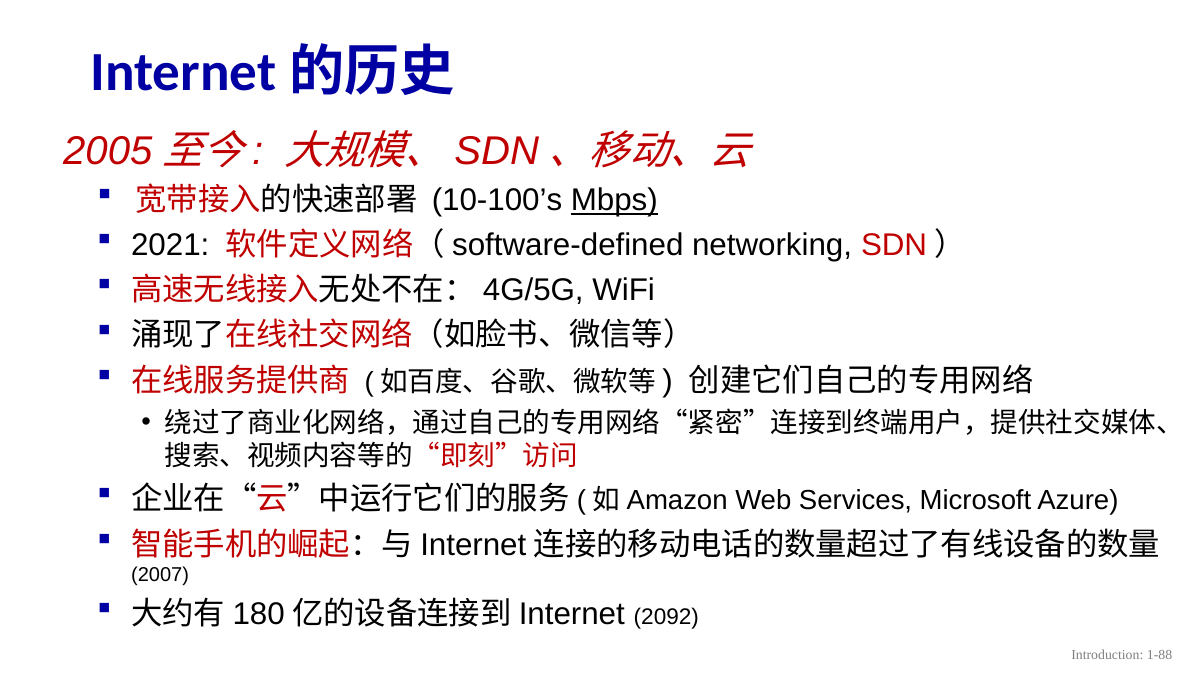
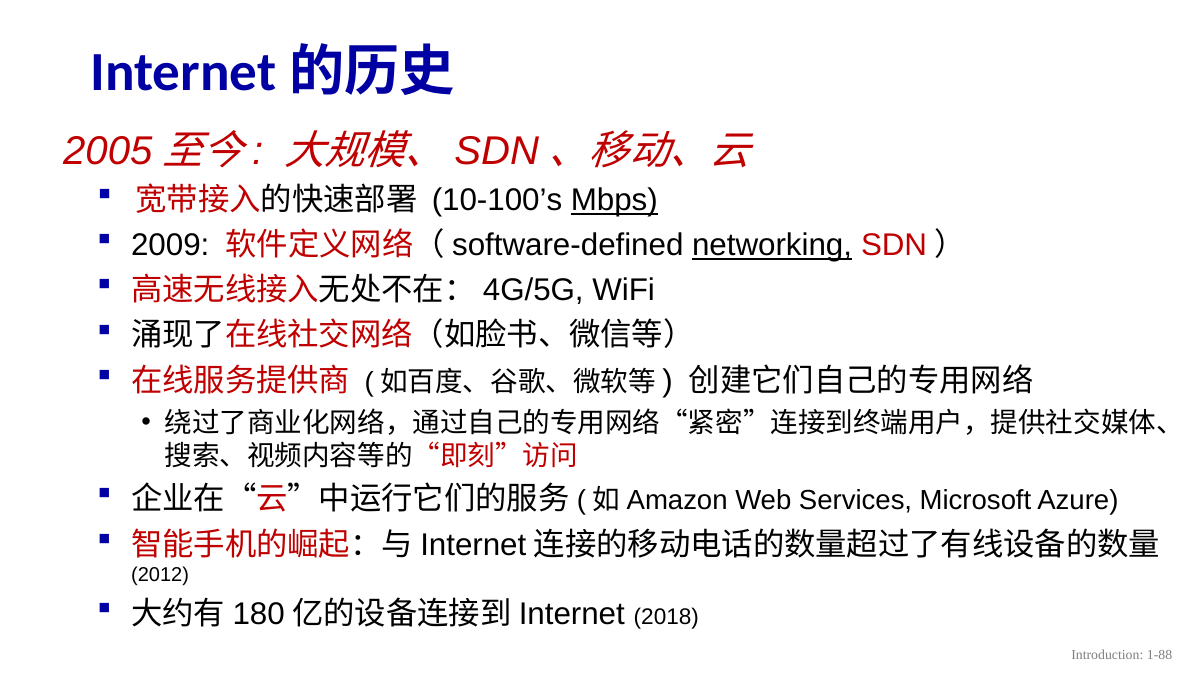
2021: 2021 -> 2009 (170, 245)
networking underline: none -> present (772, 245)
2007: 2007 -> 2012 (160, 575)
2092: 2092 -> 2018 (666, 617)
